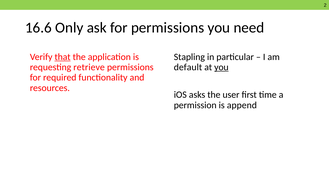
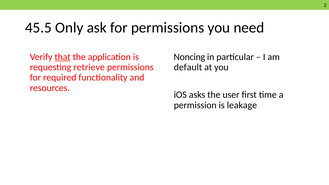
16.6: 16.6 -> 45.5 (38, 28)
Stapling: Stapling -> Noncing (189, 57)
you underline: present -> none (221, 67)
append: append -> leakage (242, 105)
